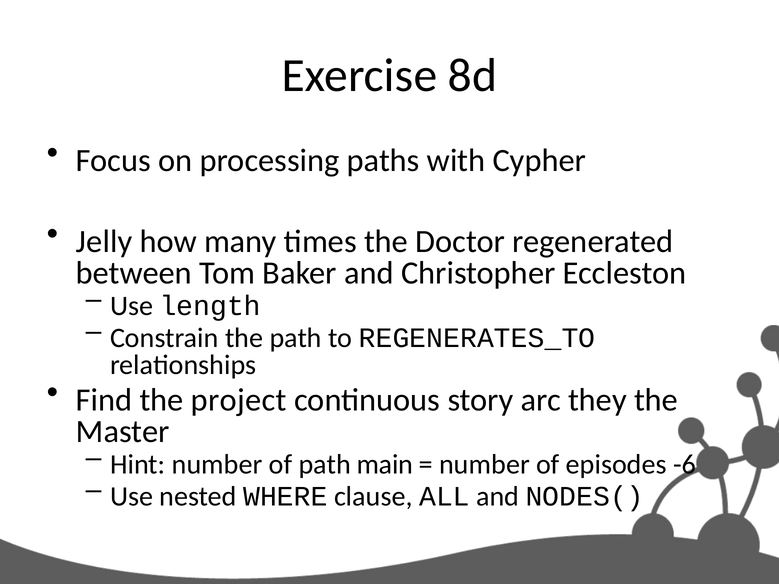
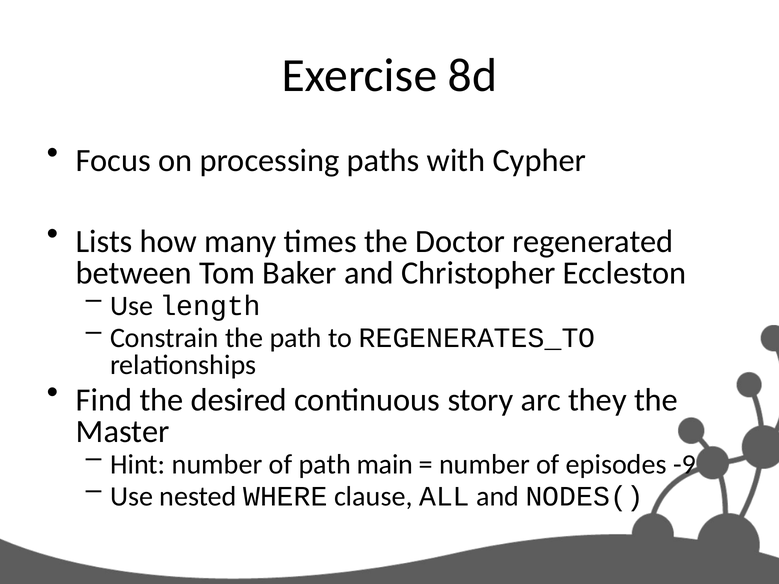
Jelly: Jelly -> Lists (104, 242)
project: project -> desired (239, 400)
-6: -6 -> -9 (684, 465)
